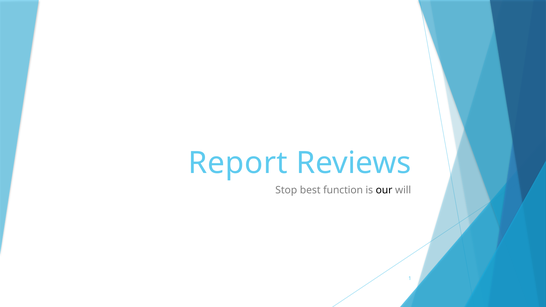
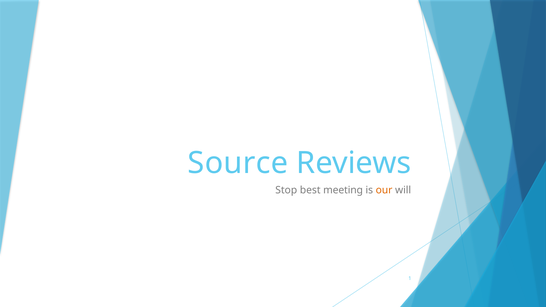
Report: Report -> Source (238, 163)
function: function -> meeting (343, 190)
our colour: black -> orange (384, 190)
